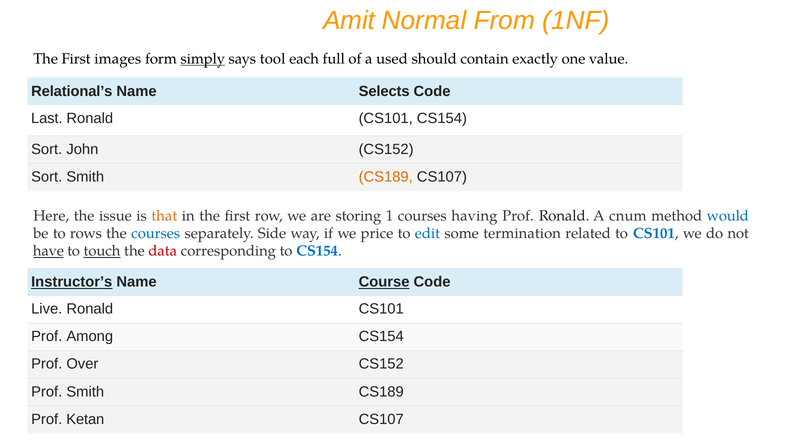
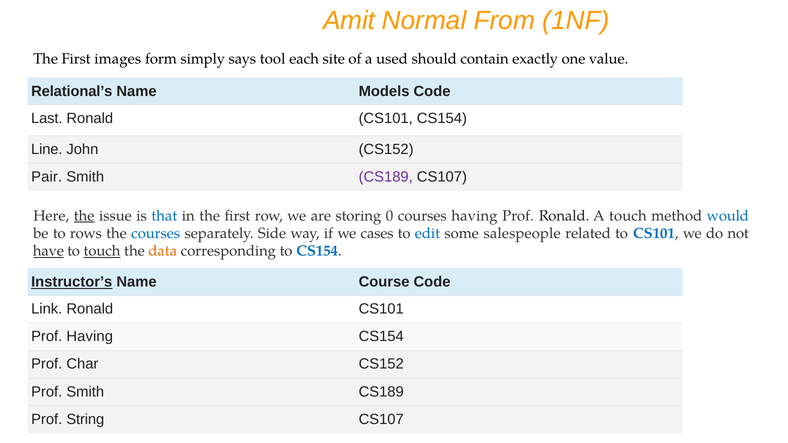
simply underline: present -> none (203, 59)
full: full -> site (334, 59)
Selects: Selects -> Models (384, 91)
Sort: Sort -> Line (47, 149)
Sort: Sort -> Pair (47, 177)
CS189 colour: orange -> purple (386, 177)
the underline: none -> present (84, 216)
that colour: orange -> blue (164, 216)
1: 1 -> 0 (389, 216)
A cnum: cnum -> touch (628, 216)
price: price -> cases (377, 234)
termination: termination -> salespeople (522, 234)
data colour: red -> orange (163, 251)
Course underline: present -> none (384, 282)
Live: Live -> Link (47, 309)
Prof Among: Among -> Having (90, 337)
Over: Over -> Char (82, 364)
Ketan: Ketan -> String (85, 419)
